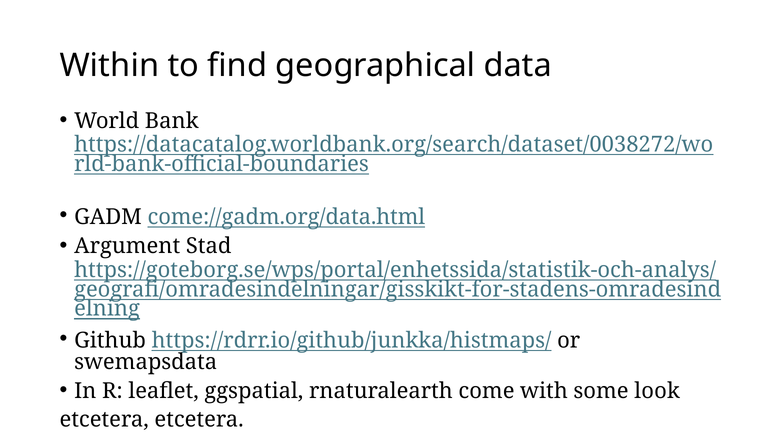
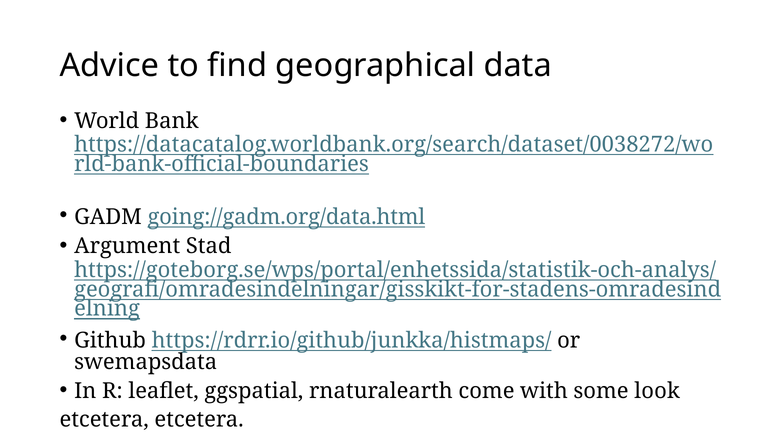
Within: Within -> Advice (109, 66)
come://gadm.org/data.html: come://gadm.org/data.html -> going://gadm.org/data.html (286, 217)
